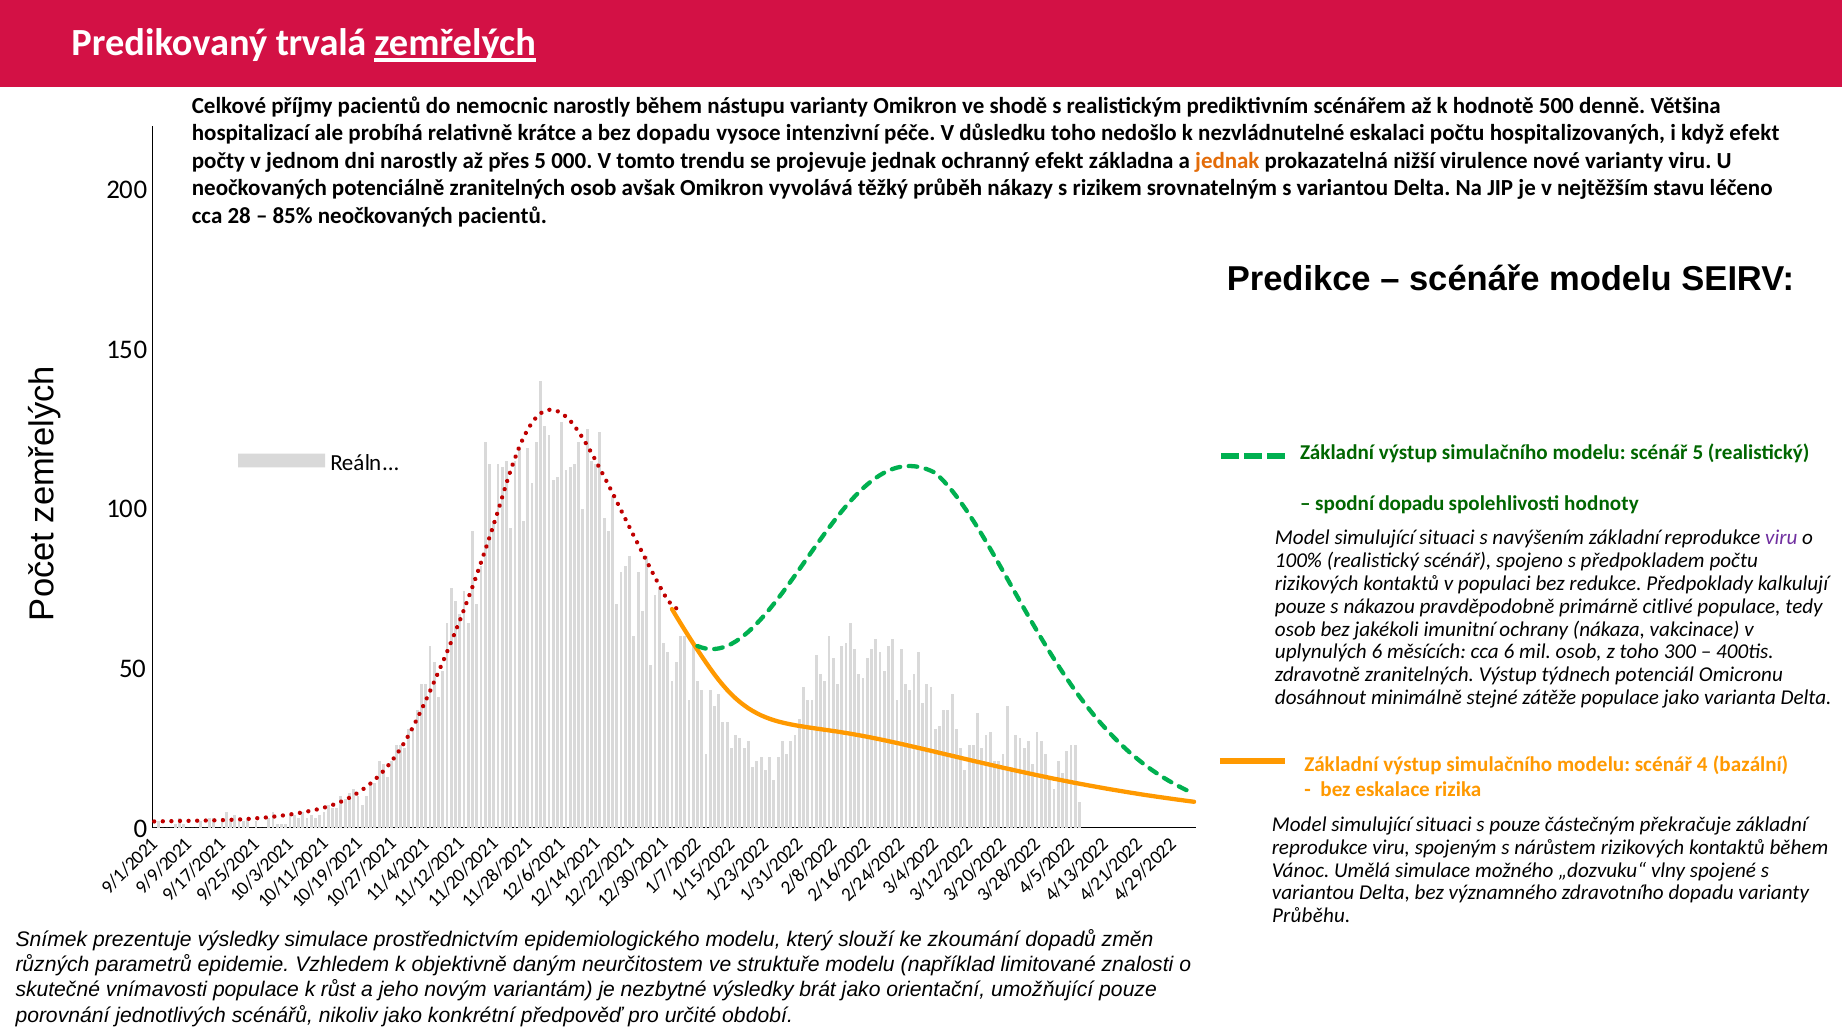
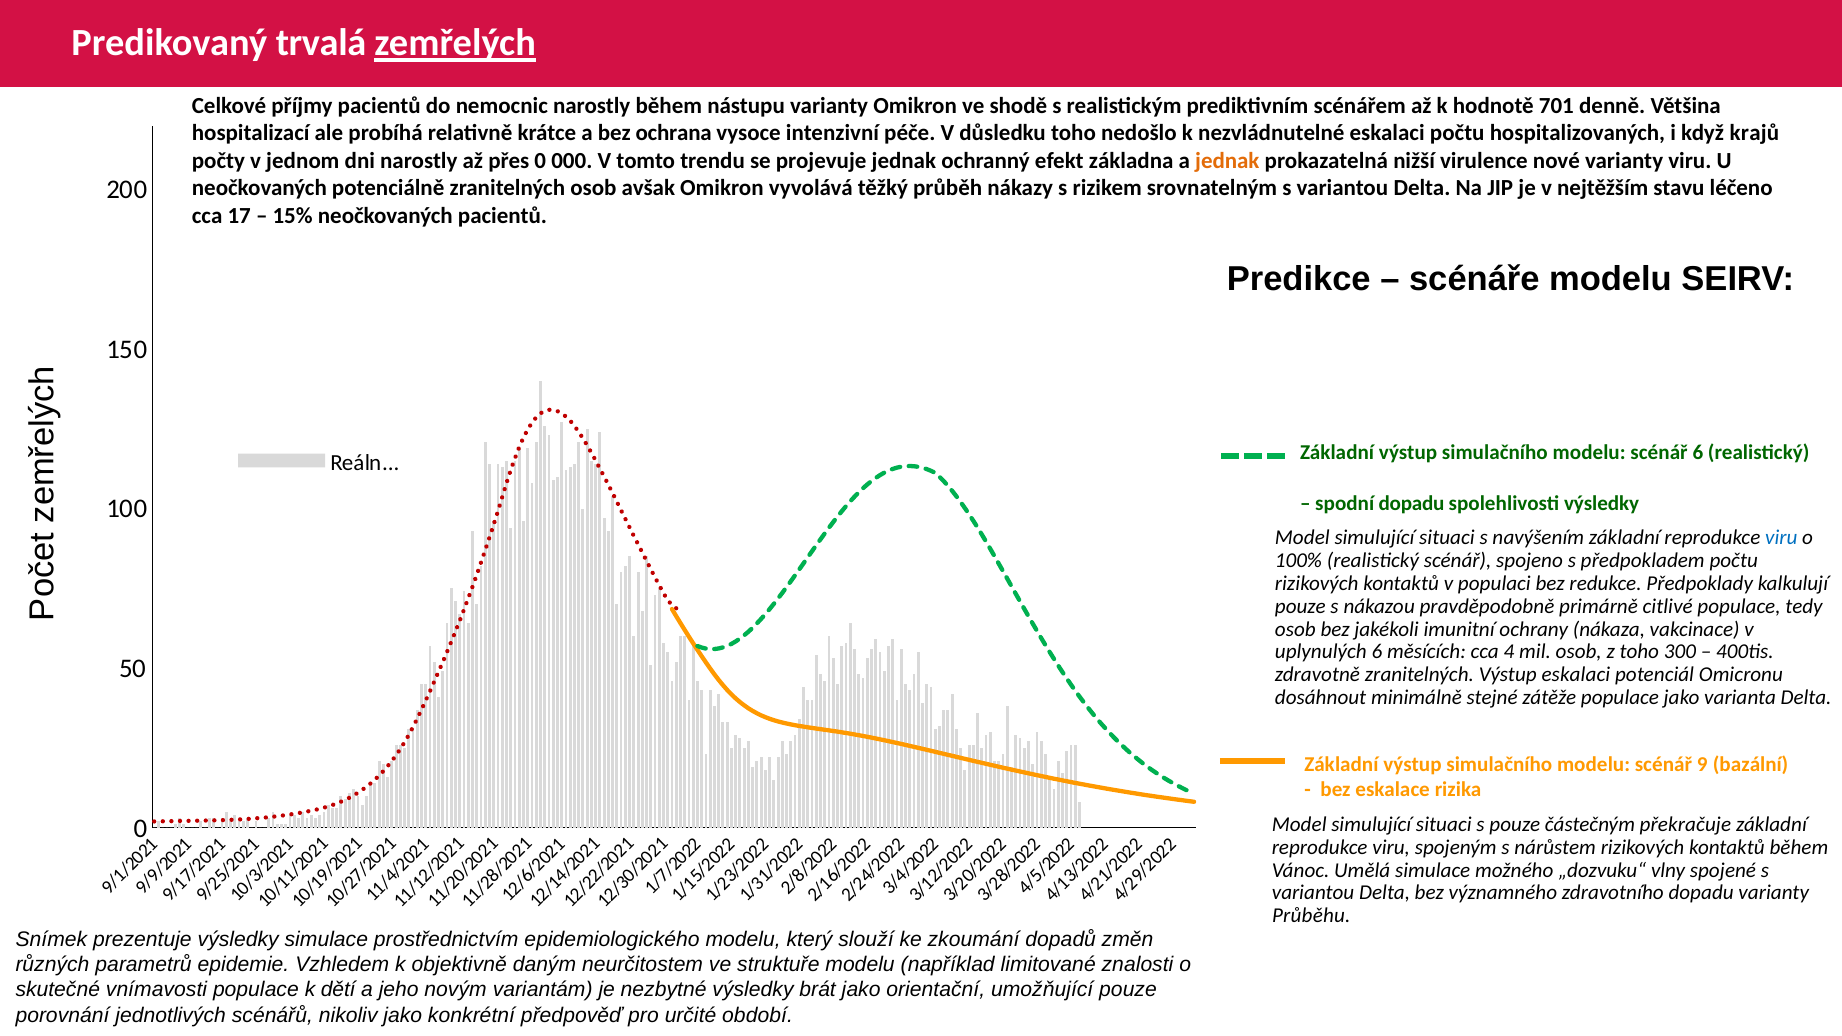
500: 500 -> 701 (1556, 105)
bez dopadu: dopadu -> ochrana (674, 133)
když efekt: efekt -> krajů (1755, 133)
přes 5: 5 -> 0 (540, 161)
28: 28 -> 17 (239, 216)
85%: 85% -> 15% (293, 216)
scénář 5: 5 -> 6 (1698, 453)
spolehlivosti hodnoty: hodnoty -> výsledky (1602, 504)
viru colour: purple -> blue (1781, 538)
cca 6: 6 -> 4 (1509, 652)
Výstup týdnech: týdnech -> eskalaci (1576, 675)
scénář 4: 4 -> 9 (1702, 765)
růst: růst -> dětí (338, 990)
